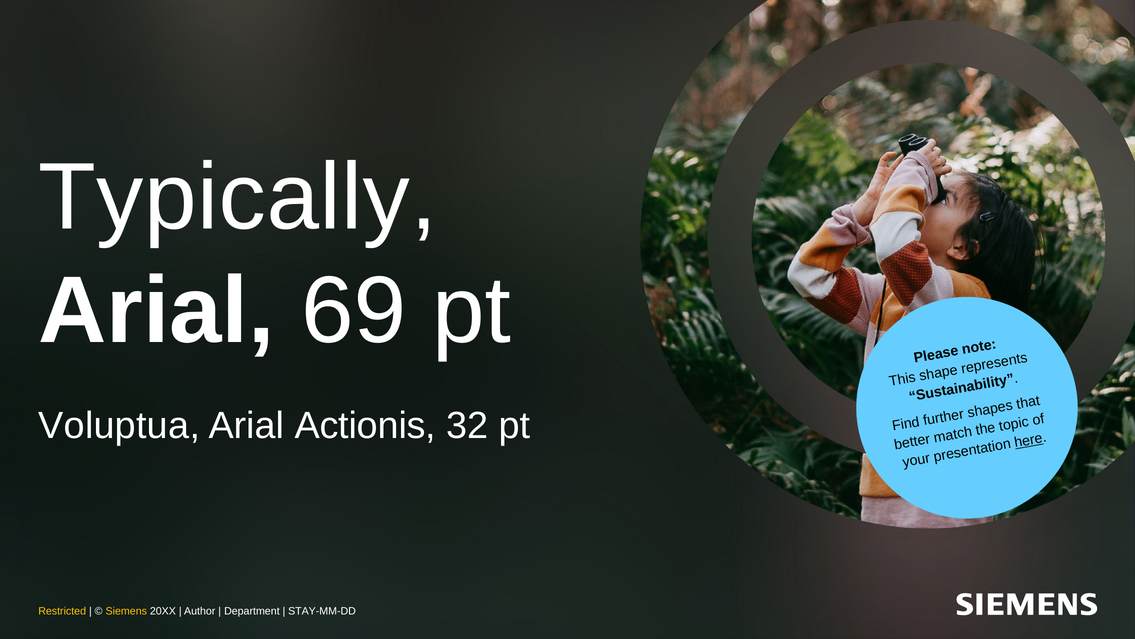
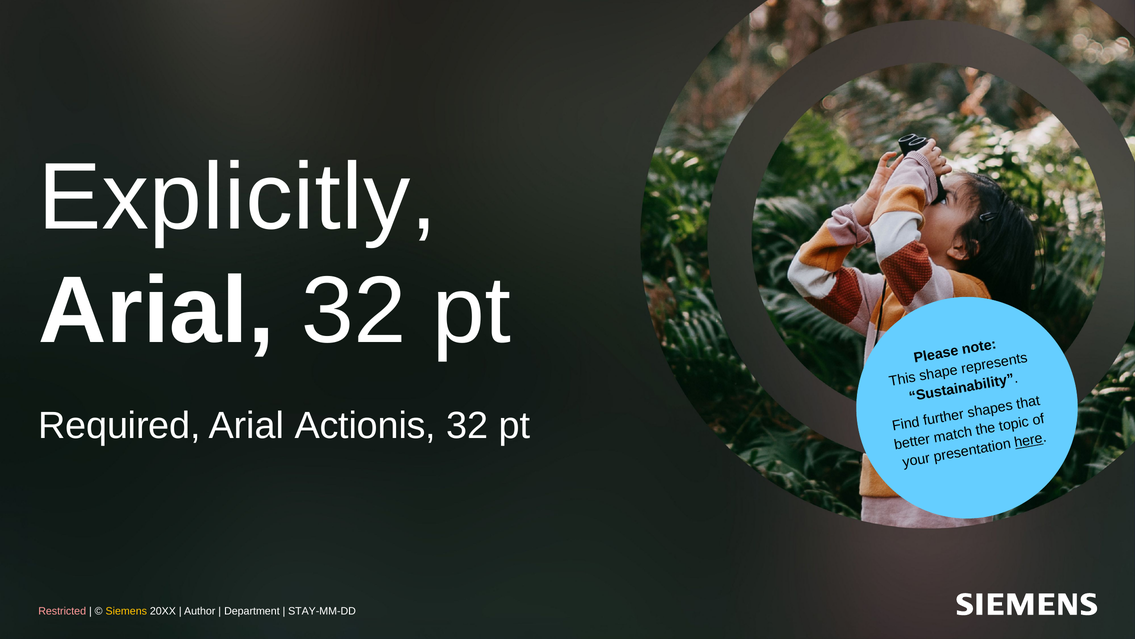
Typically: Typically -> Explicitly (238, 197)
Arial 69: 69 -> 32 (354, 311)
Voluptua: Voluptua -> Required (119, 425)
Restricted colour: yellow -> pink (62, 611)
